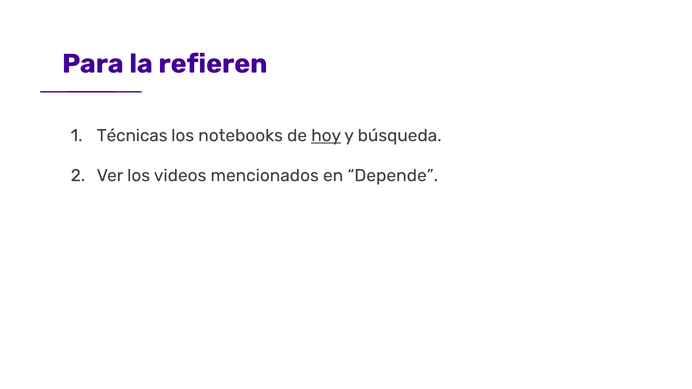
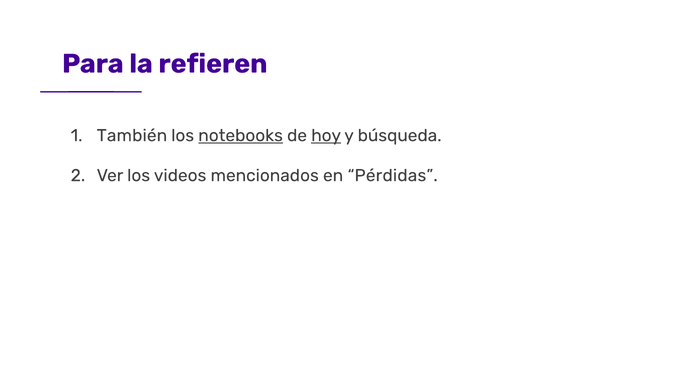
Técnicas: Técnicas -> También (132, 136)
notebooks underline: none -> present (241, 136)
Depende: Depende -> Pérdidas (393, 176)
